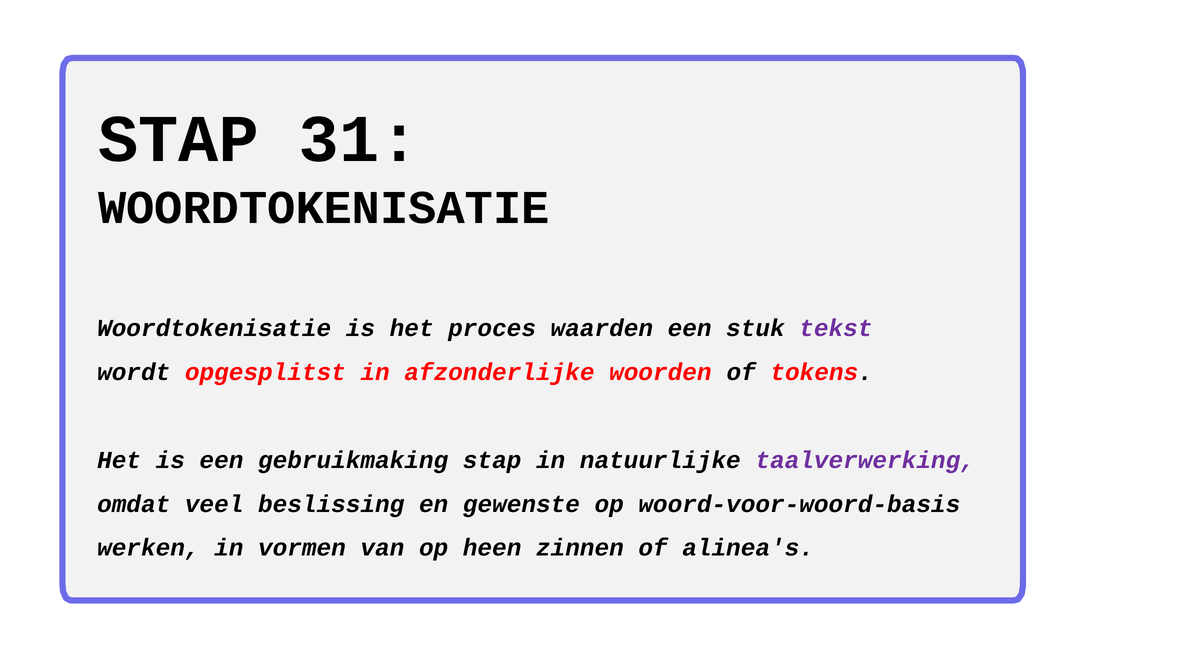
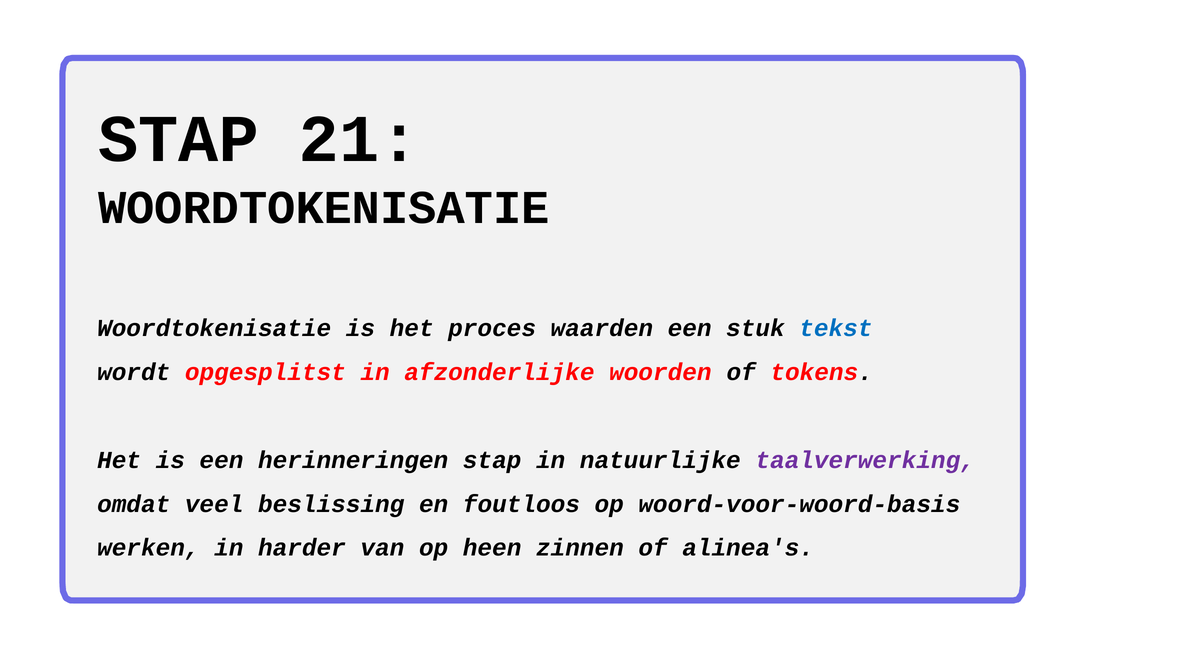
31: 31 -> 21 (359, 139)
tekst colour: purple -> blue (836, 328)
gebruikmaking: gebruikmaking -> herinneringen (353, 460)
gewenste: gewenste -> foutloos (521, 504)
vormen: vormen -> harder (302, 548)
